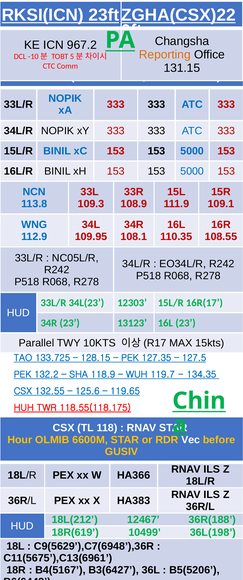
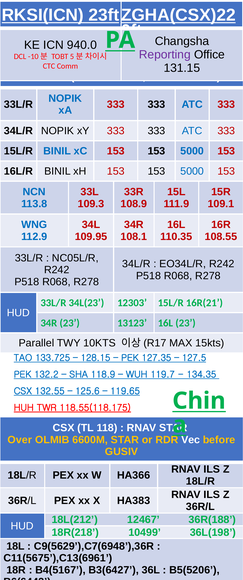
967.2: 967.2 -> 940.0 (82, 45)
Reporting colour: orange -> purple (165, 55)
16R(17: 16R(17 -> 16R(21 (204, 304)
Hour: Hour -> Over (20, 441)
18R(619: 18R(619 -> 18R(218 (75, 534)
